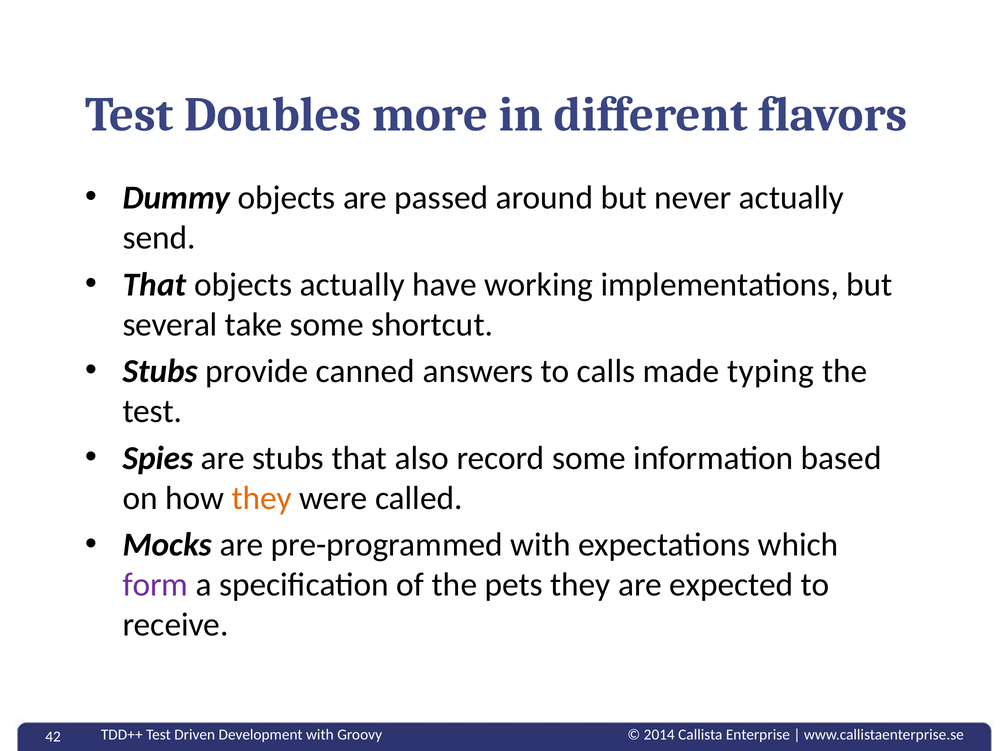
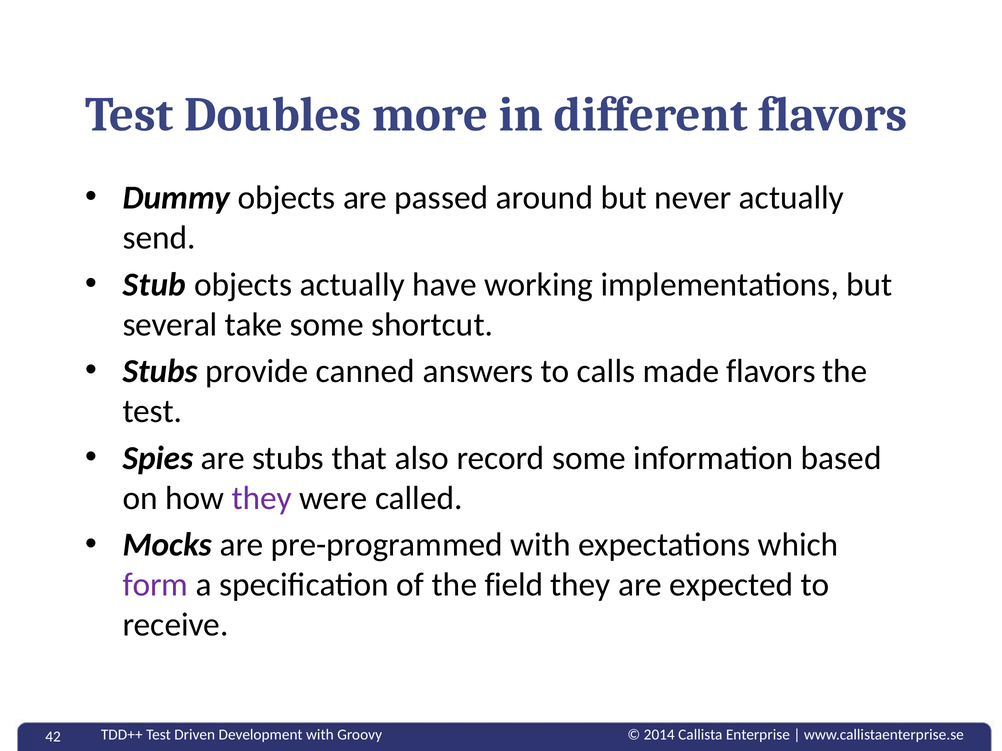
That: That -> Stub (154, 285)
made typing: typing -> flavors (771, 372)
they colour: orange -> purple (262, 498)
pets: pets -> field (514, 585)
